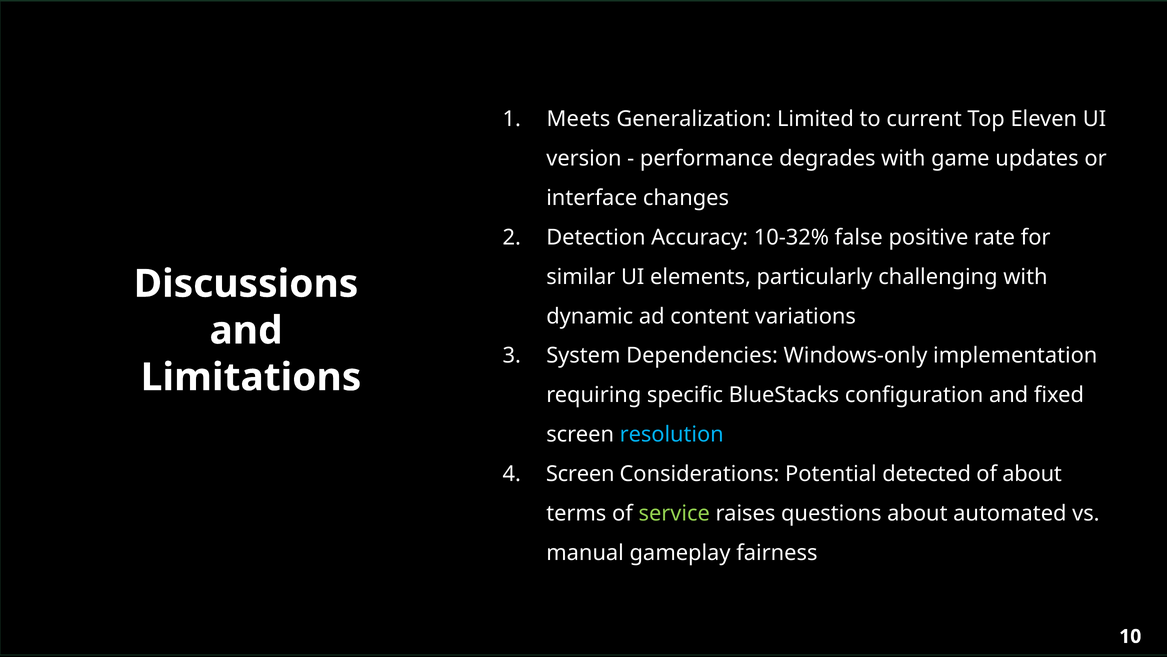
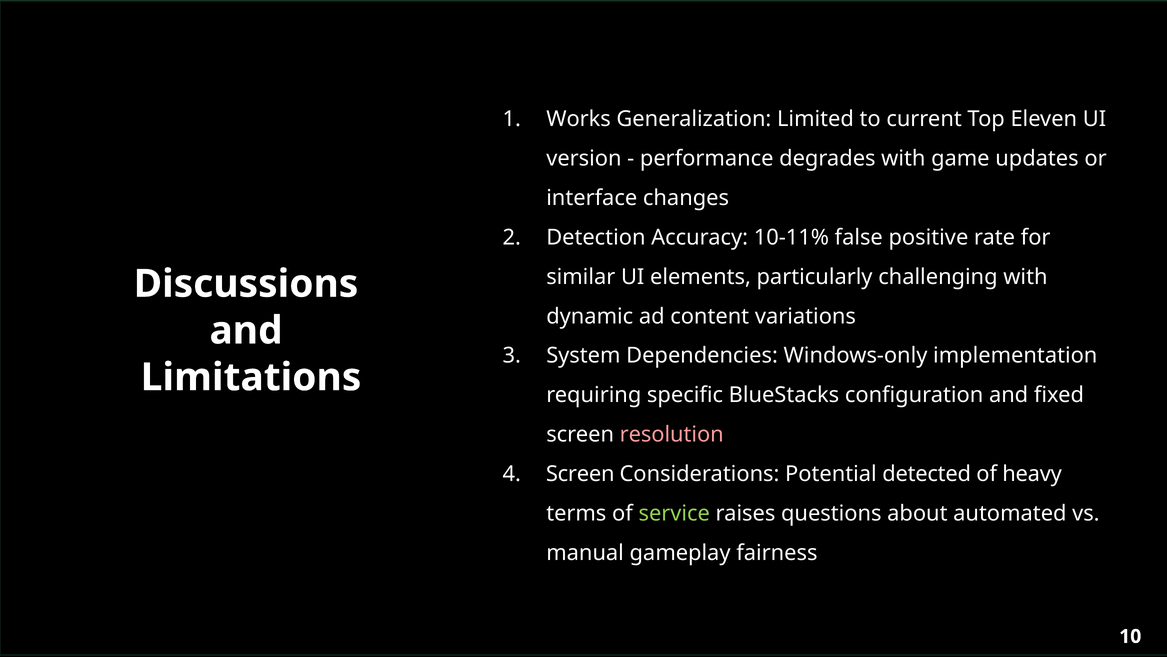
Meets: Meets -> Works (579, 119)
10-32%: 10-32% -> 10-11% (791, 237)
resolution colour: light blue -> pink (672, 434)
of about: about -> heavy (1032, 474)
